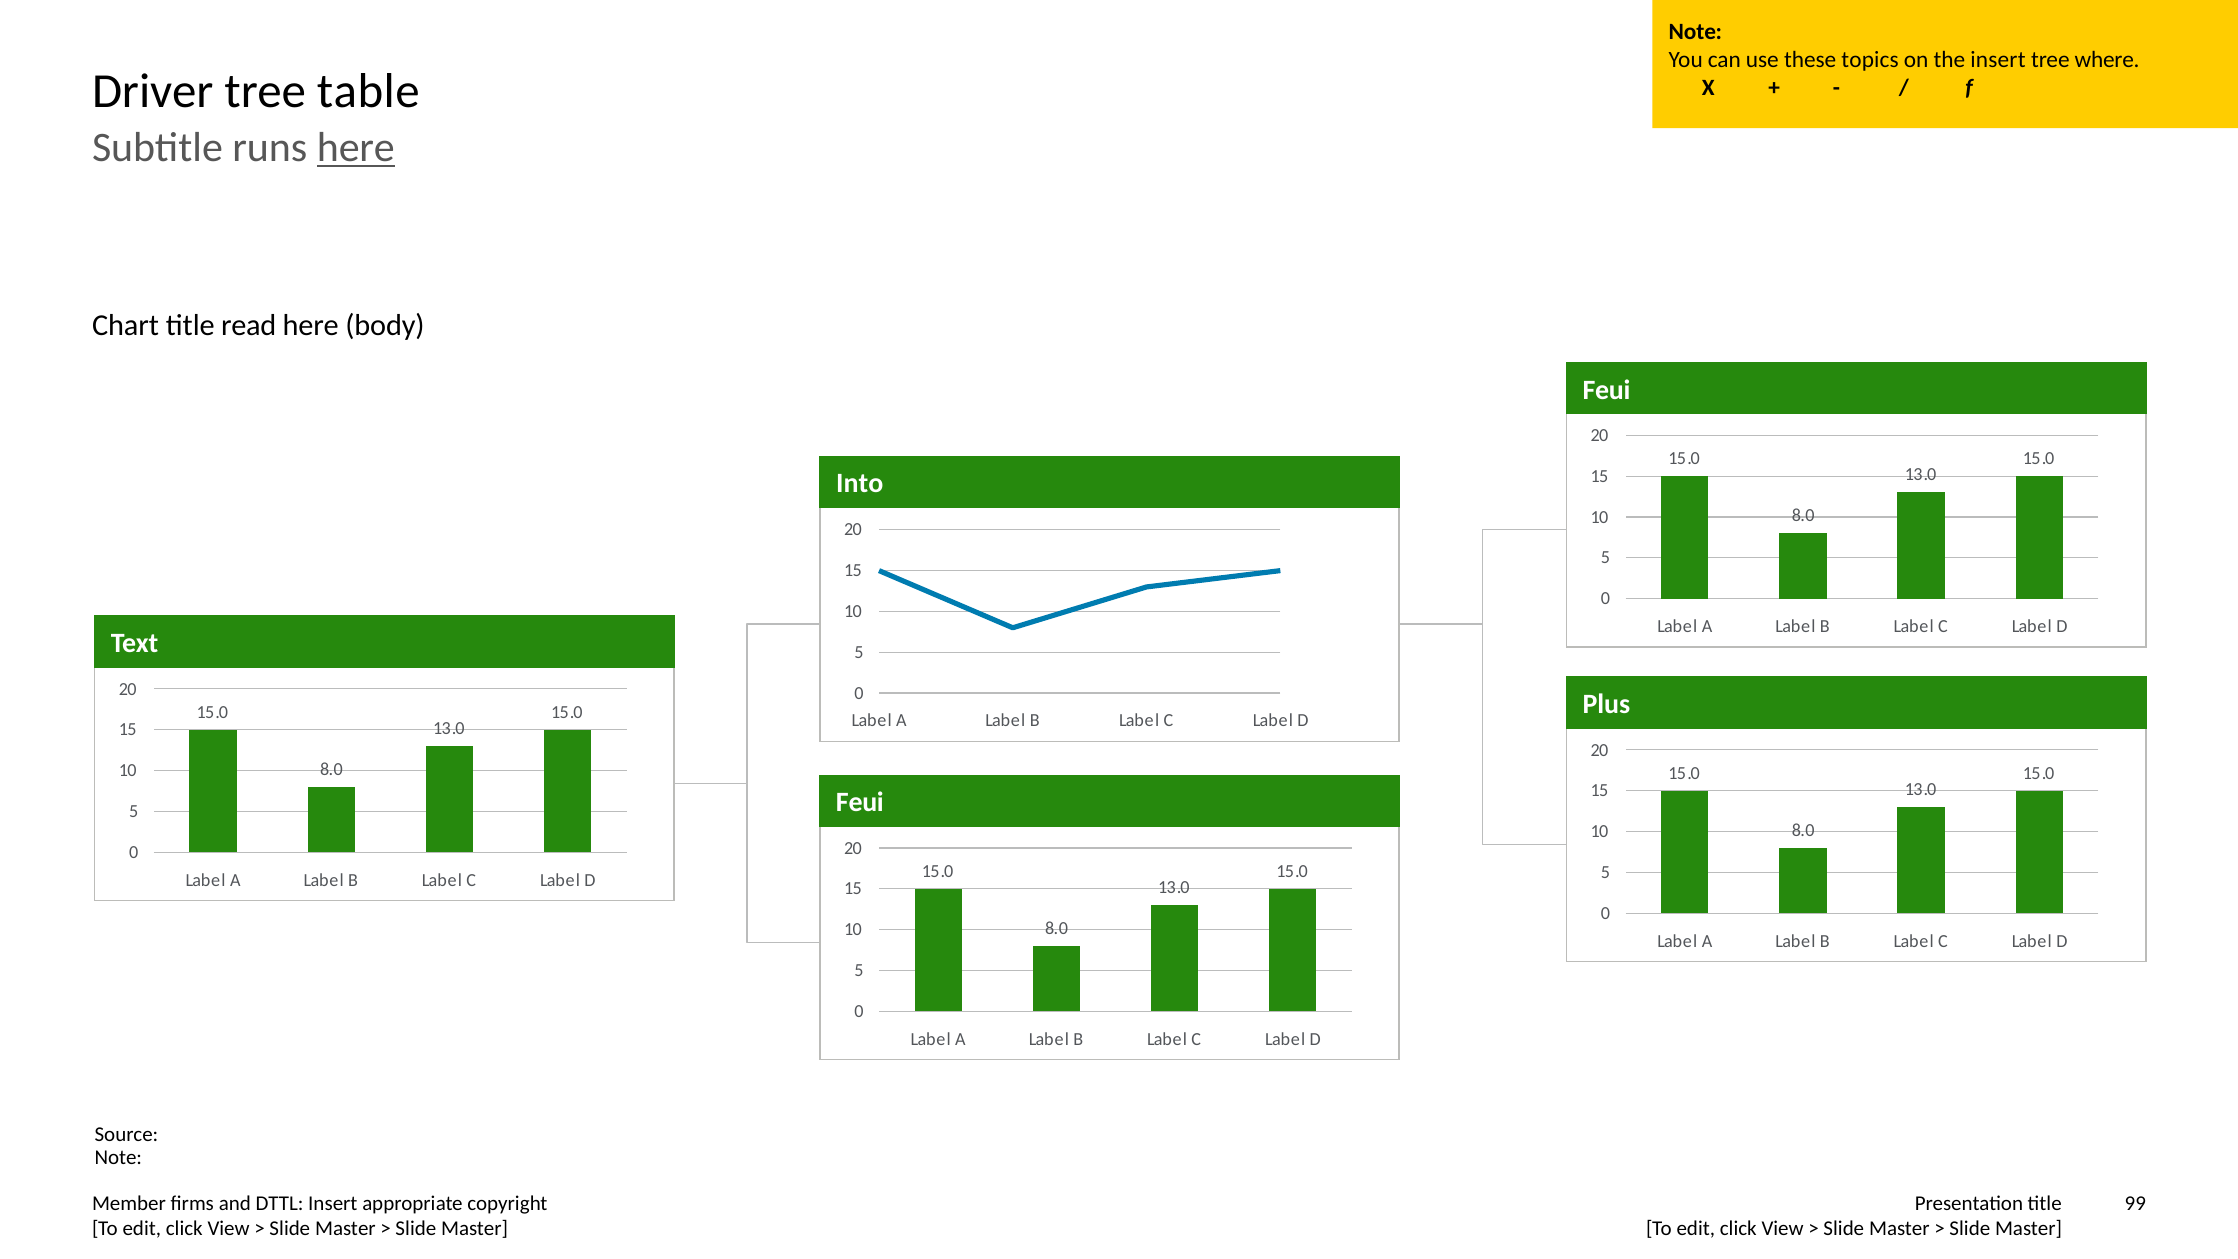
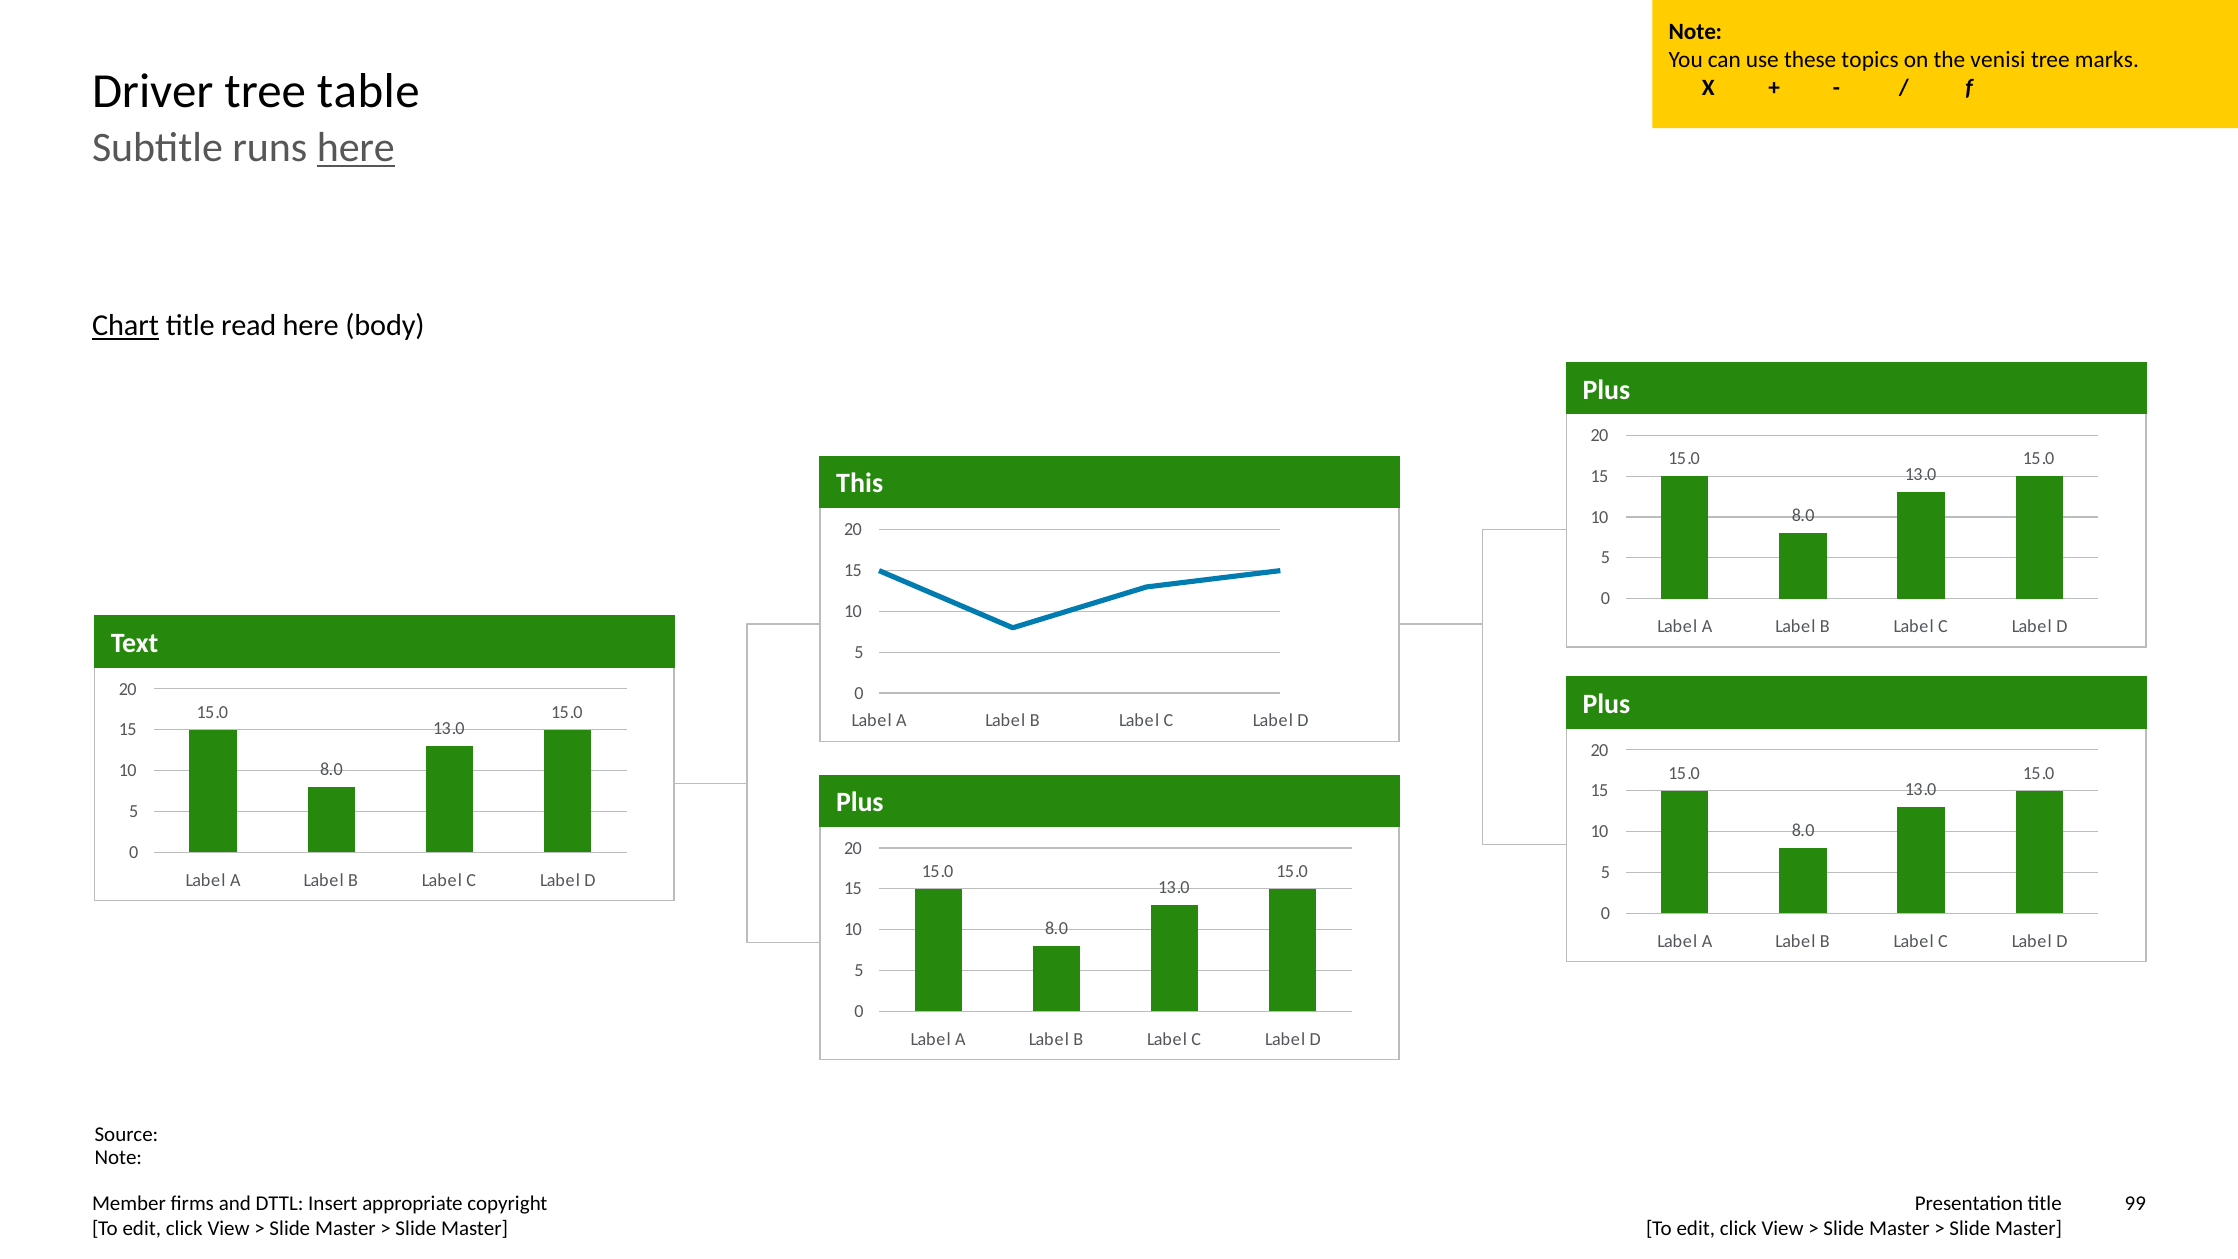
the insert: insert -> venisi (1998, 60)
where: where -> marks (2107, 60)
Chart underline: none -> present (126, 326)
Feui: Feui -> Plus (1606, 390)
Into: Into -> This (860, 484)
Feui: Feui -> Plus (860, 802)
